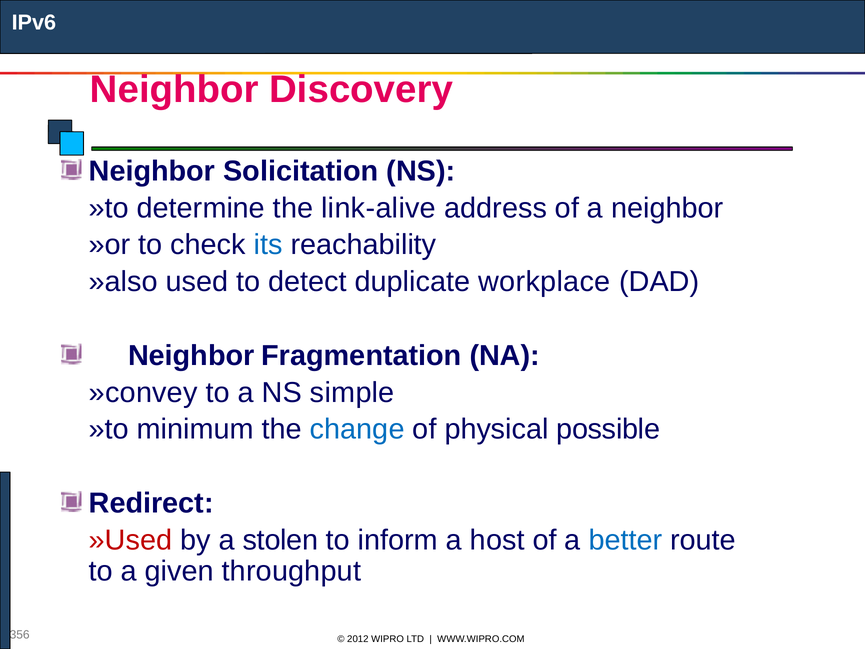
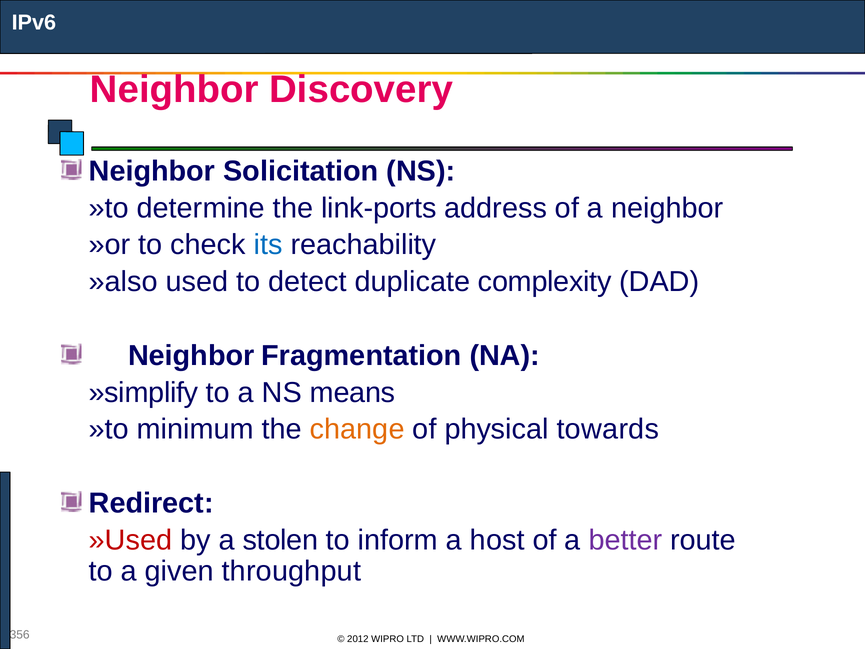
link-alive: link-alive -> link-ports (379, 208)
workplace: workplace -> complexity (545, 282)
»convey: »convey -> »simplify (143, 392)
simple: simple -> means (352, 392)
change colour: blue -> orange (357, 429)
possible: possible -> towards (608, 429)
better colour: blue -> purple (625, 540)
